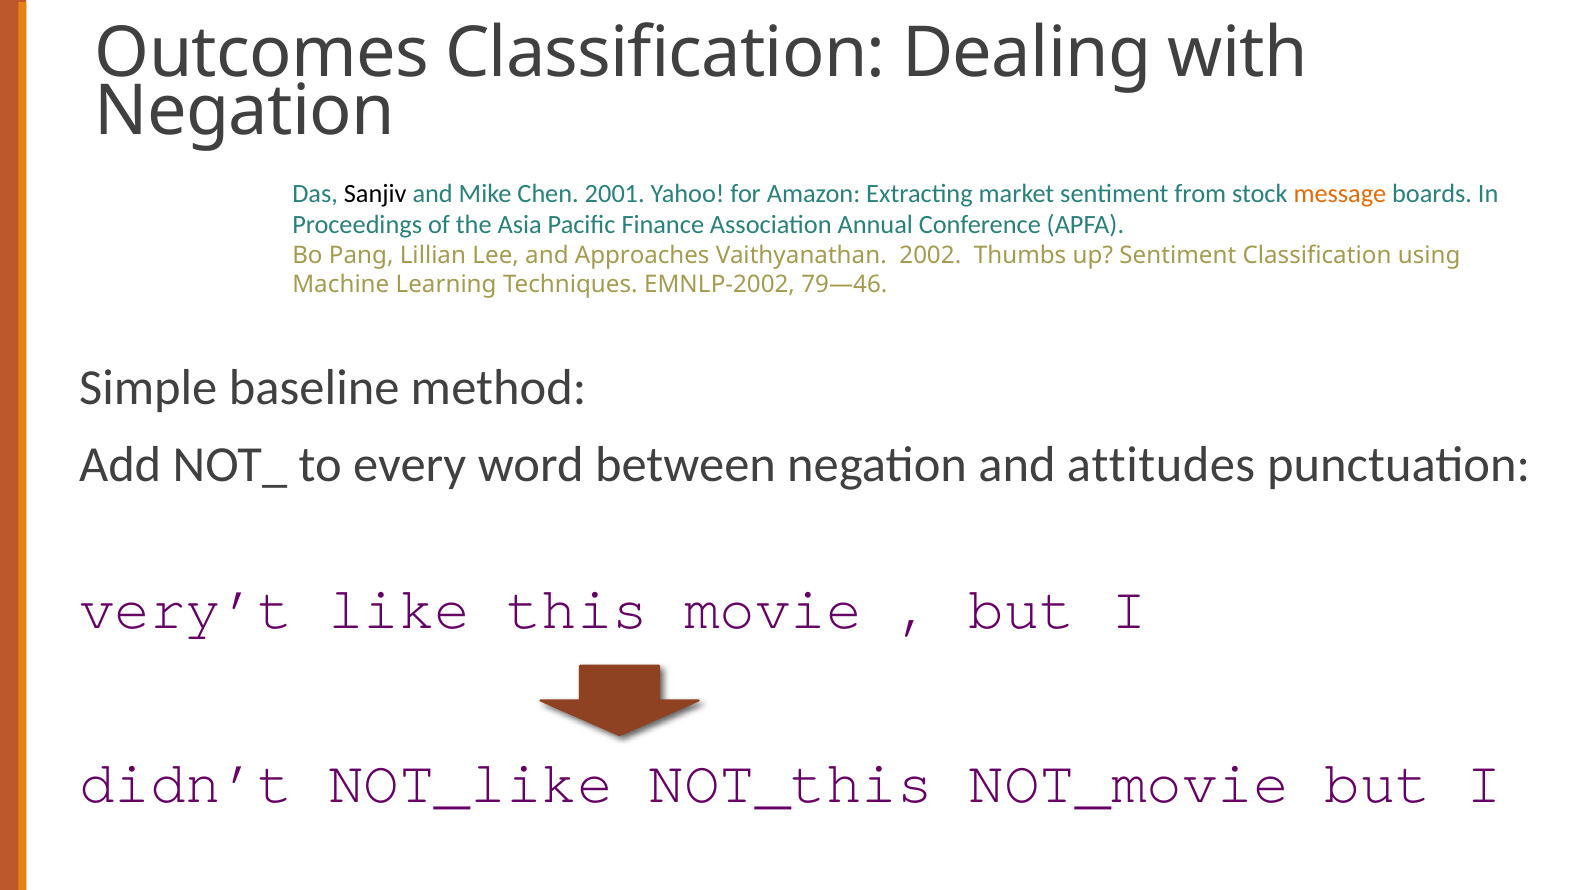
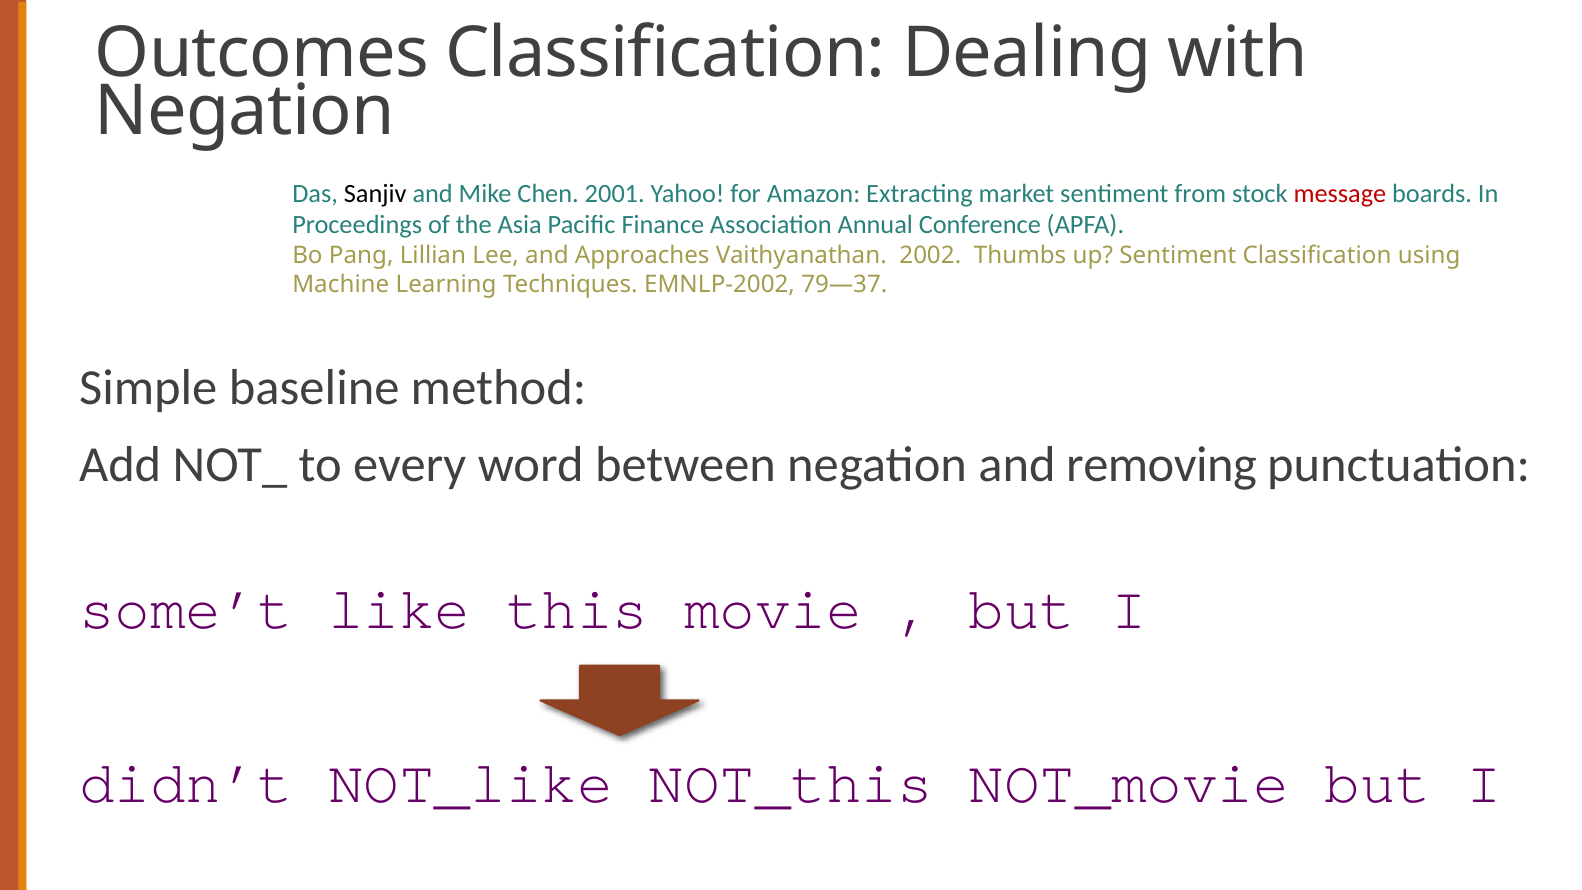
message colour: orange -> red (1340, 193)
79—46: 79—46 -> 79—37 (844, 284)
attitudes: attitudes -> removing (1162, 465)
very’t: very’t -> some’t (186, 609)
